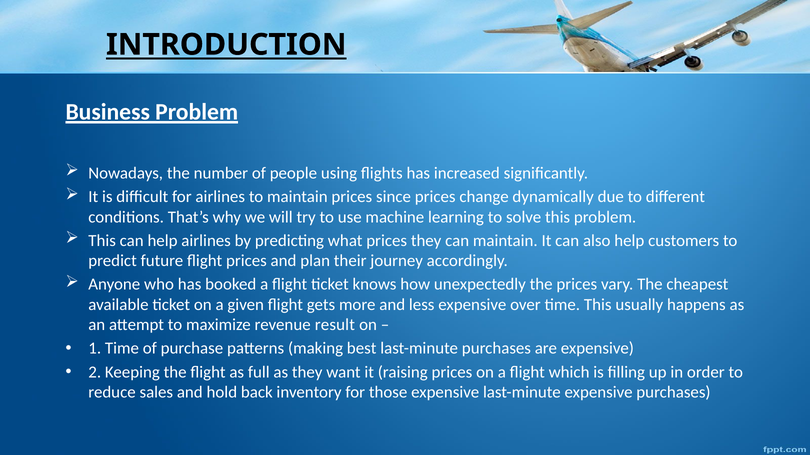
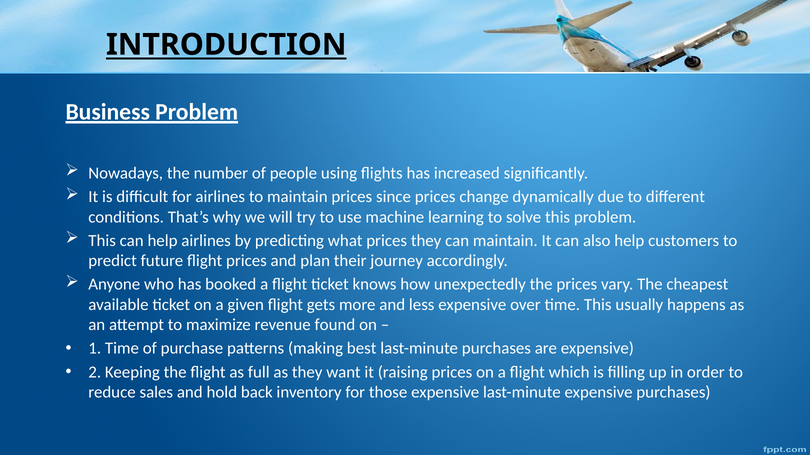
result: result -> found (335, 325)
